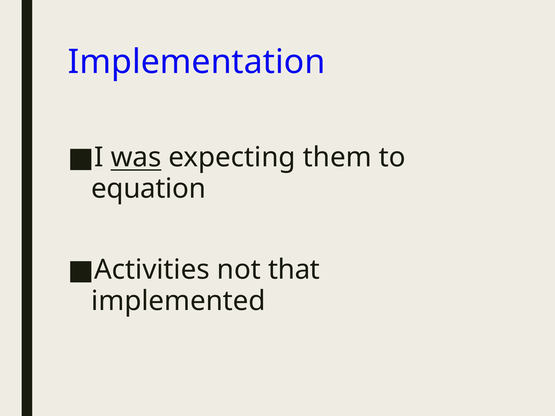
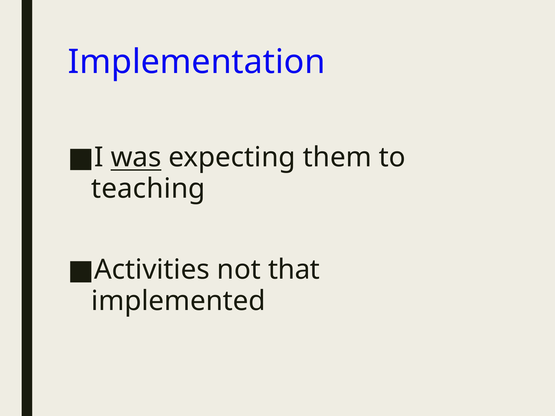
equation: equation -> teaching (148, 189)
